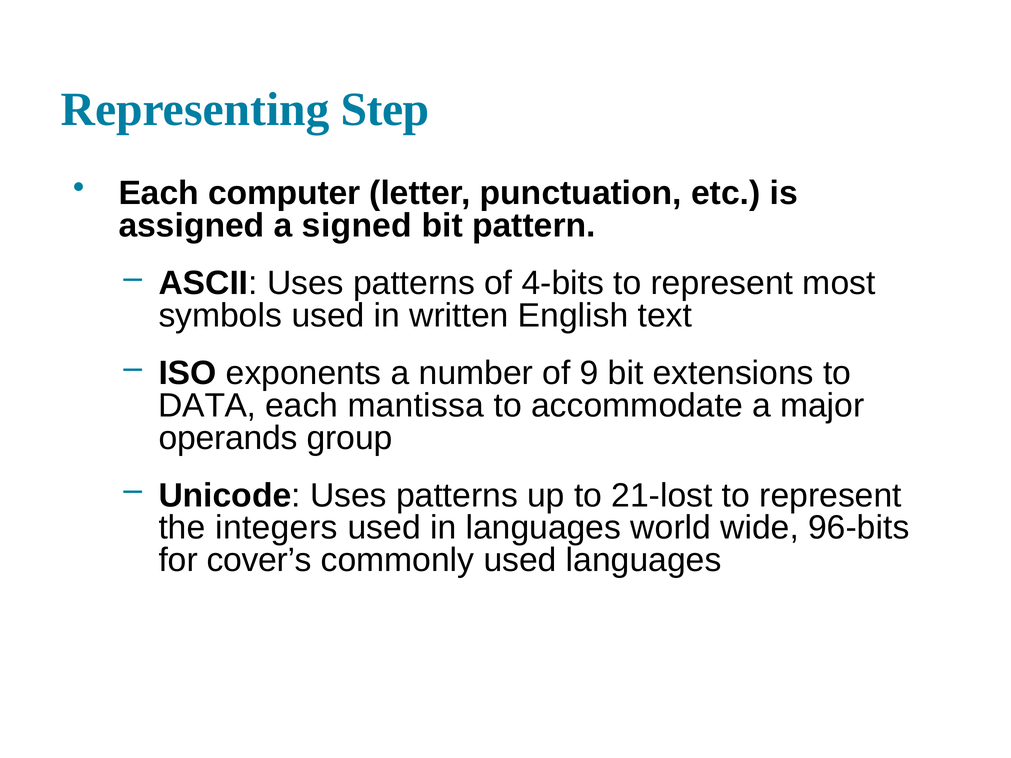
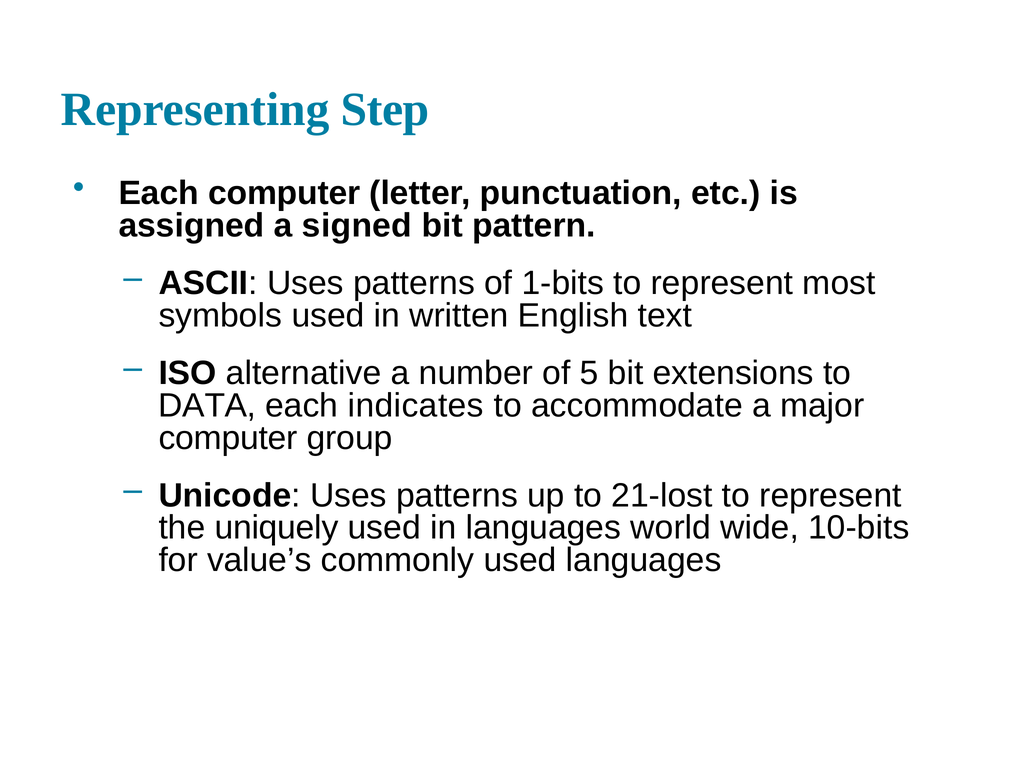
4-bits: 4-bits -> 1-bits (563, 283)
exponents: exponents -> alternative (304, 373)
9: 9 -> 5 (589, 373)
mantissa: mantissa -> indicates (416, 406)
operands: operands -> computer (228, 438)
integers: integers -> uniquely (277, 528)
96-bits: 96-bits -> 10-bits (859, 528)
cover’s: cover’s -> value’s (259, 560)
